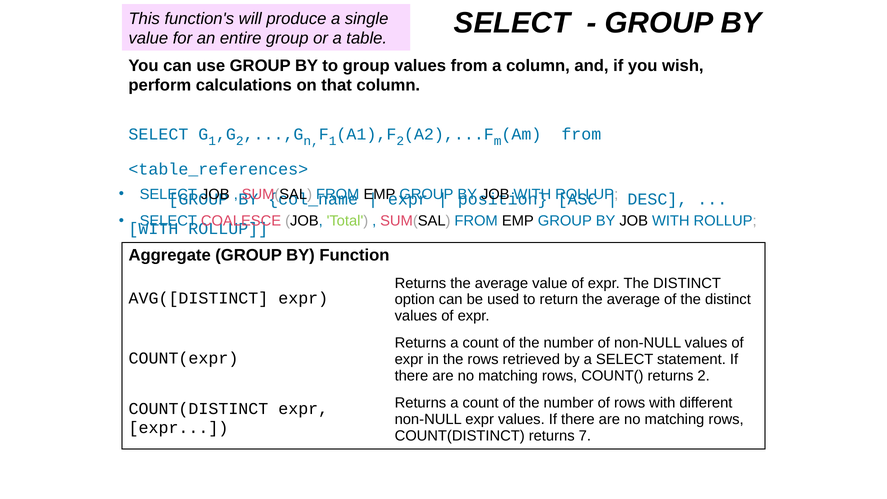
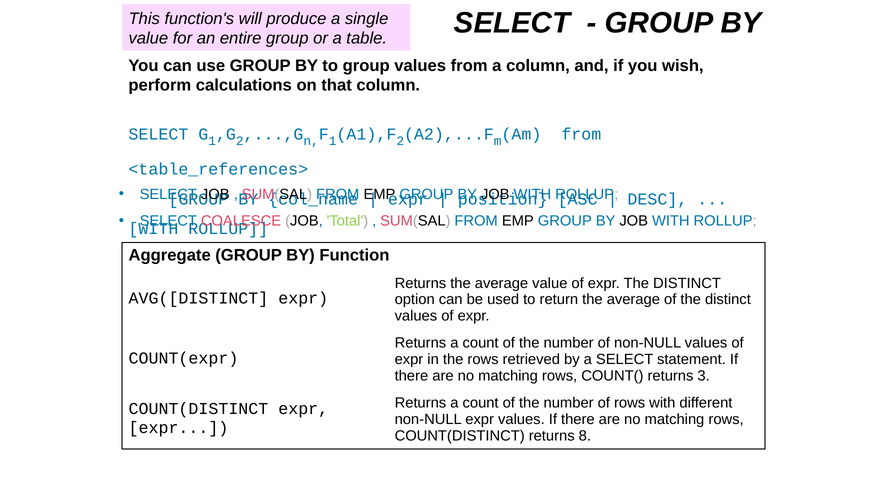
returns 2: 2 -> 3 (704, 376)
7: 7 -> 8 (585, 436)
